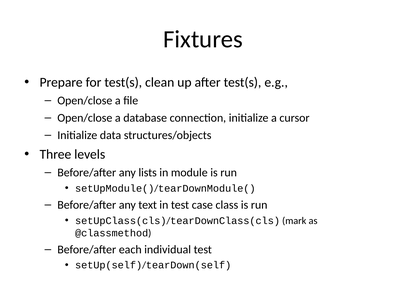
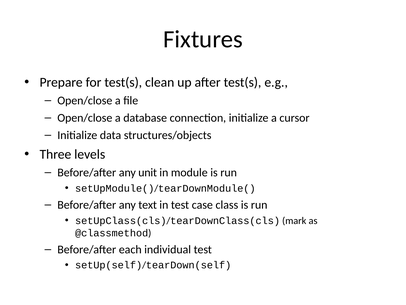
lists: lists -> unit (148, 172)
